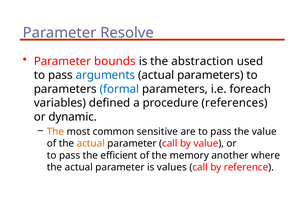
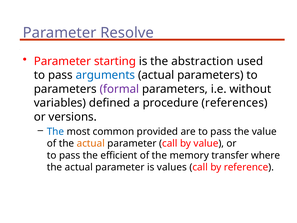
bounds: bounds -> starting (115, 61)
formal colour: blue -> purple (119, 89)
foreach: foreach -> without (250, 89)
dynamic: dynamic -> versions (73, 117)
The colour: orange -> blue (55, 131)
sensitive: sensitive -> provided (157, 131)
another: another -> transfer (230, 155)
